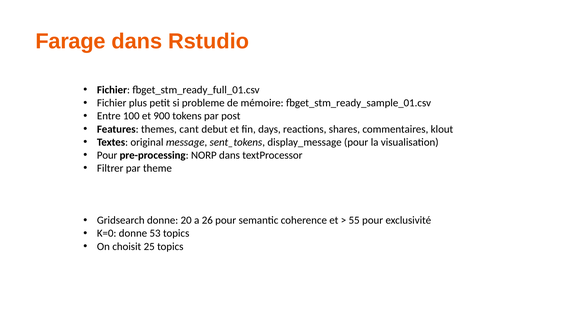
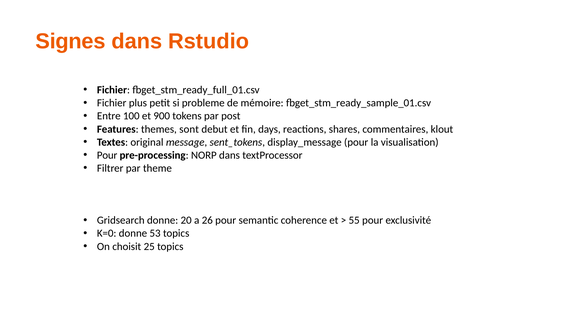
Farage: Farage -> Signes (71, 41)
cant: cant -> sont (189, 129)
